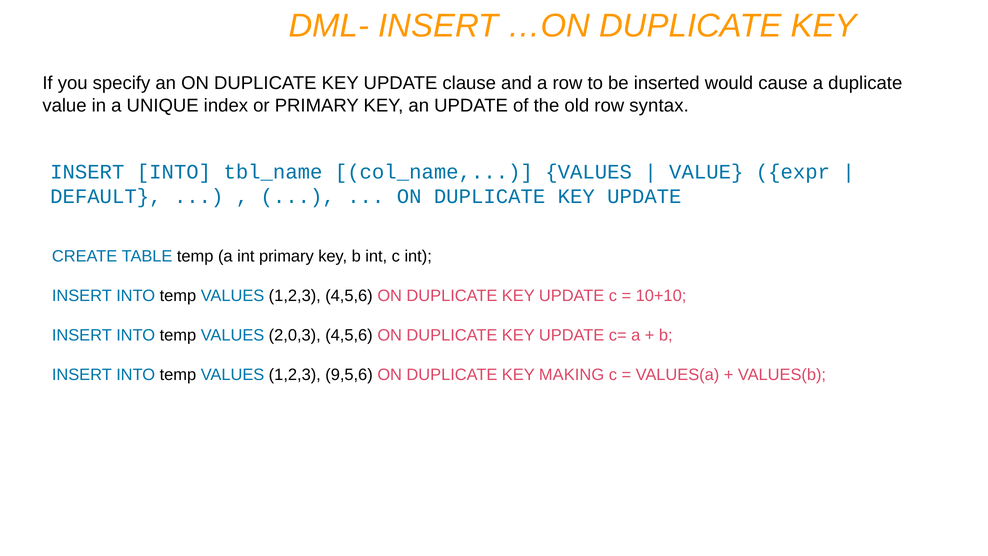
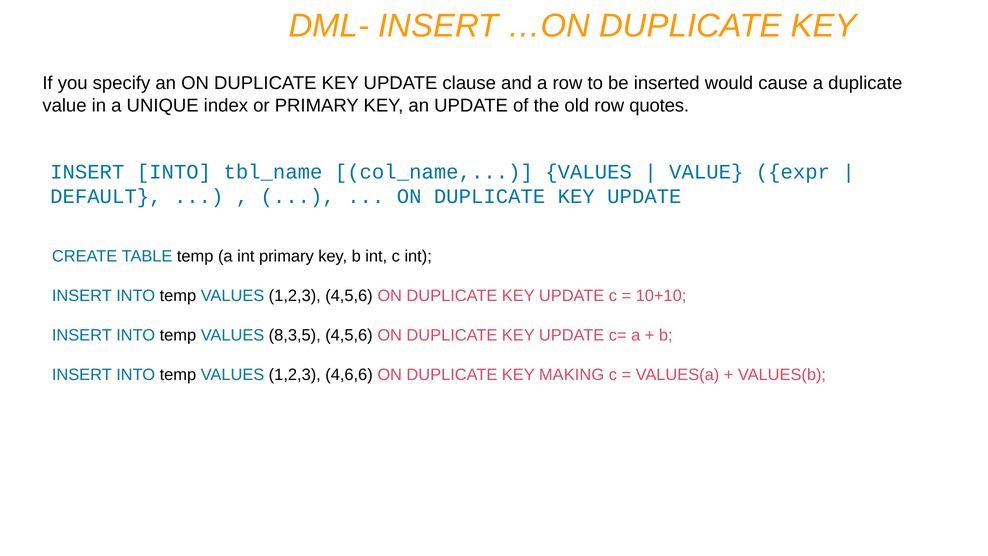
syntax: syntax -> quotes (659, 105)
2,0,3: 2,0,3 -> 8,3,5 (295, 335)
9,5,6: 9,5,6 -> 4,6,6 (349, 375)
